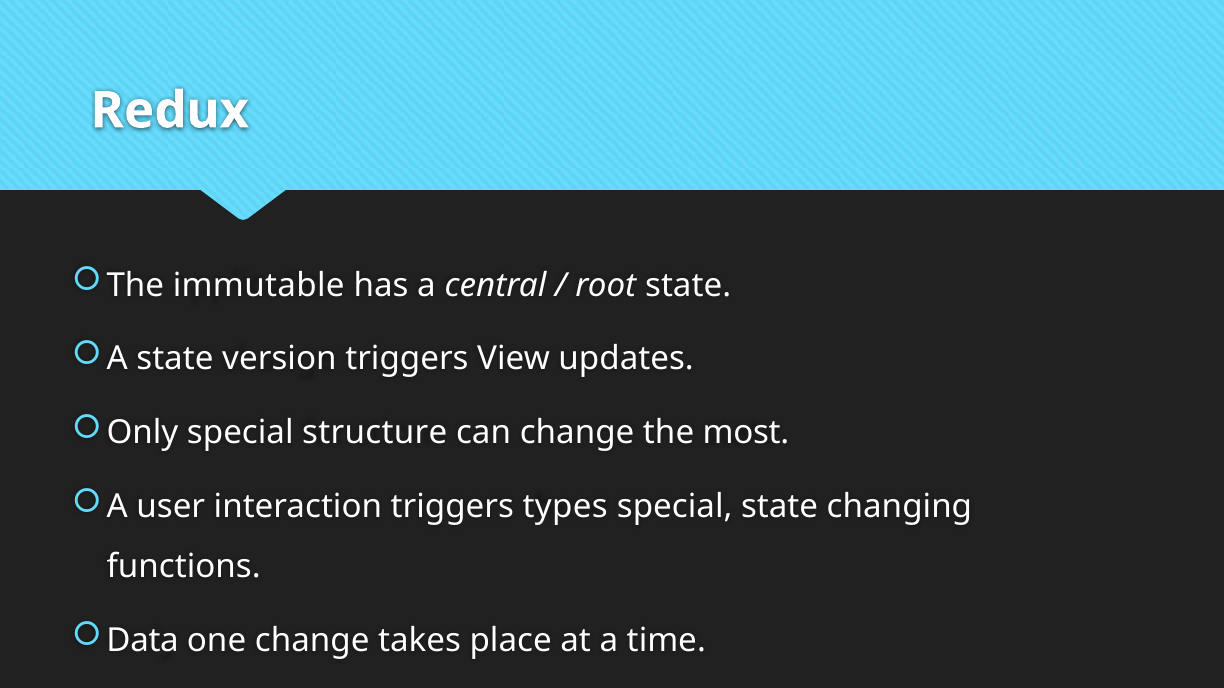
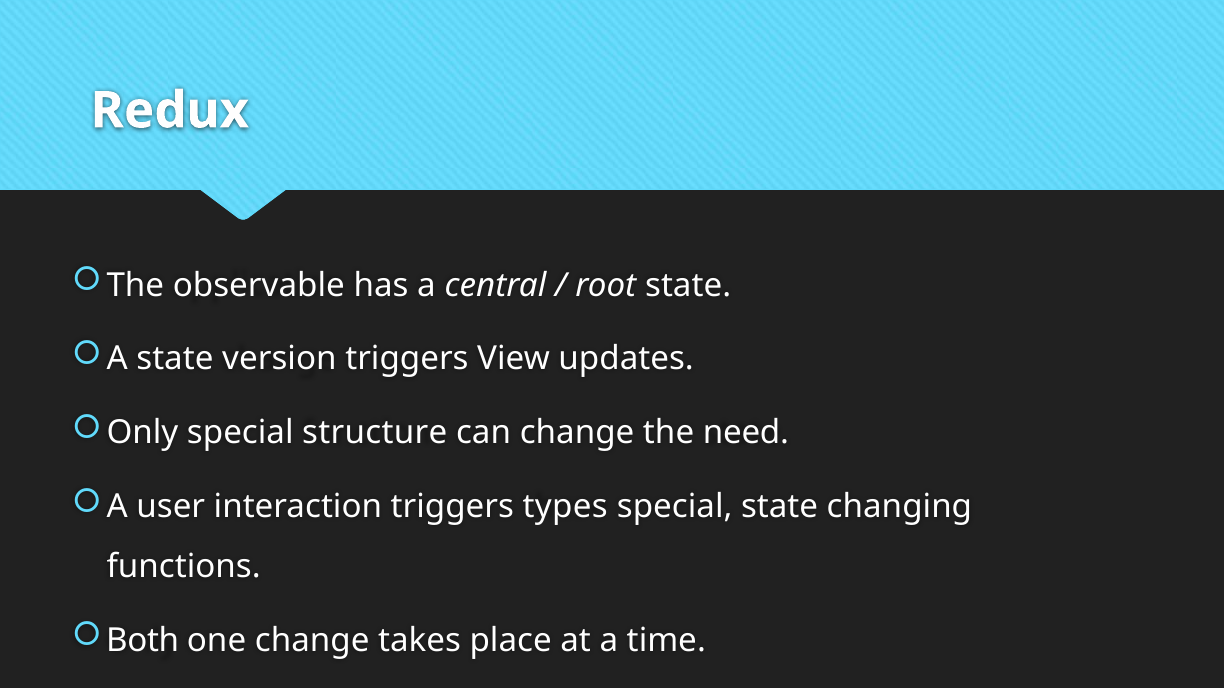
immutable: immutable -> observable (259, 285)
most: most -> need (746, 433)
Data: Data -> Both (143, 641)
